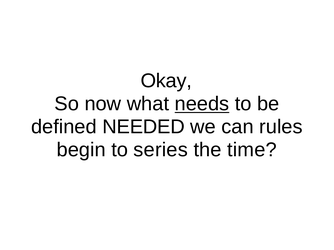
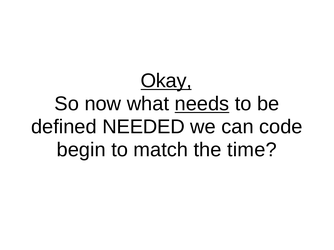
Okay underline: none -> present (166, 81)
rules: rules -> code (281, 127)
series: series -> match (161, 150)
